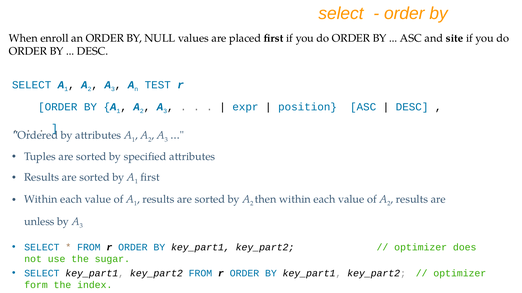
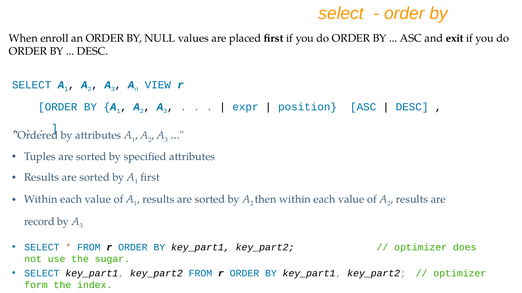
site: site -> exit (455, 38)
TEST: TEST -> VIEW (158, 85)
unless: unless -> record (39, 222)
